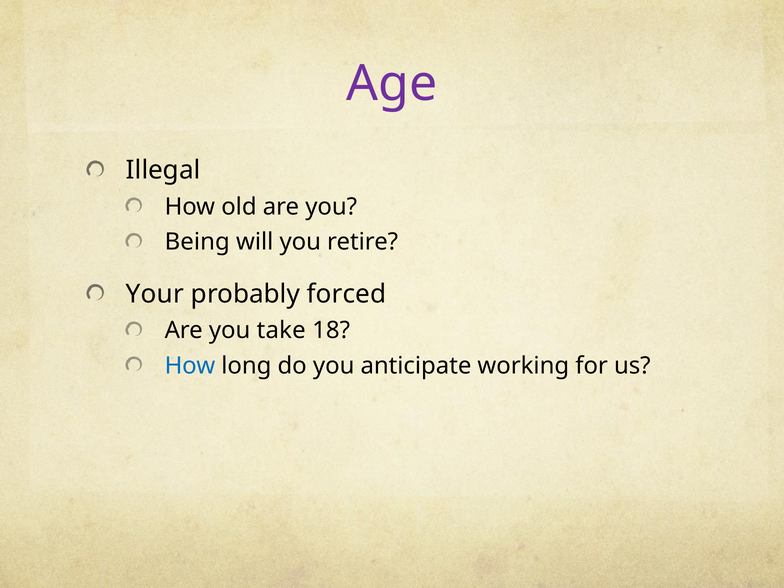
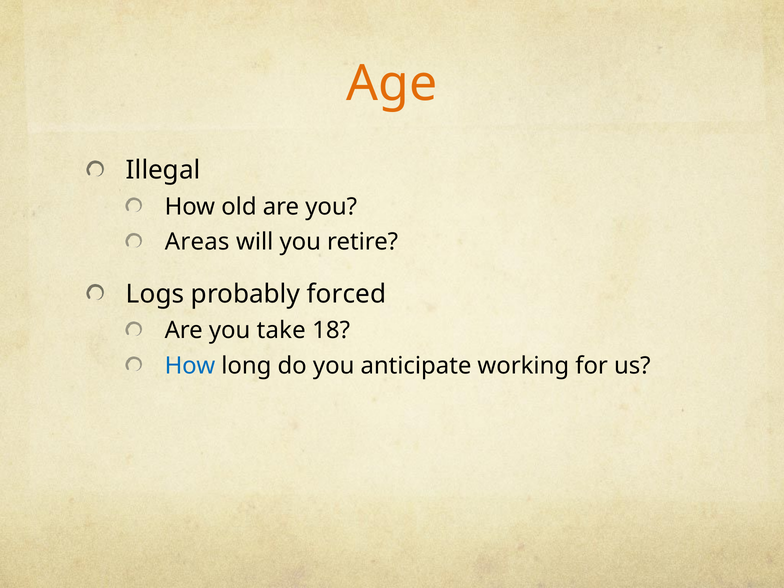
Age colour: purple -> orange (392, 84)
Being: Being -> Areas (197, 242)
Your: Your -> Logs (155, 294)
